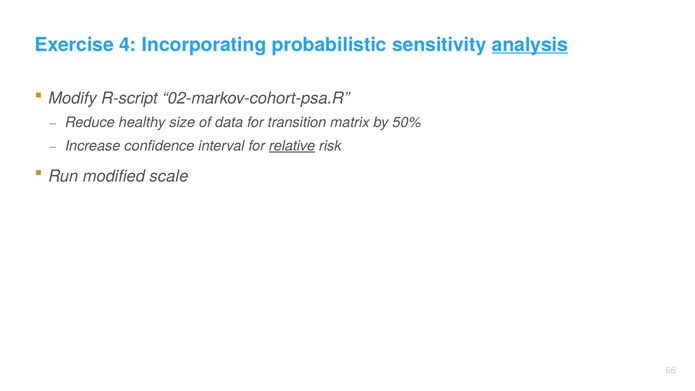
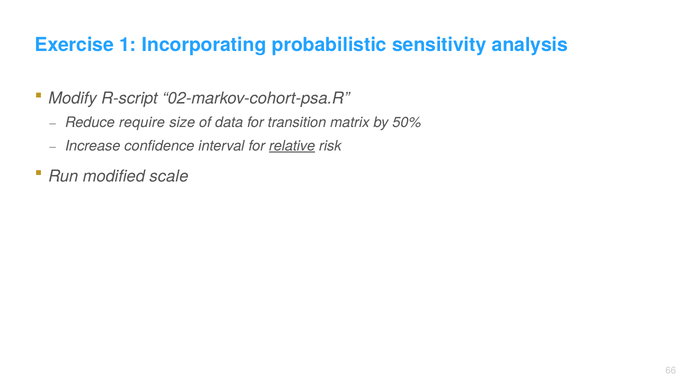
4: 4 -> 1 (128, 45)
analysis underline: present -> none (530, 45)
healthy: healthy -> require (142, 123)
